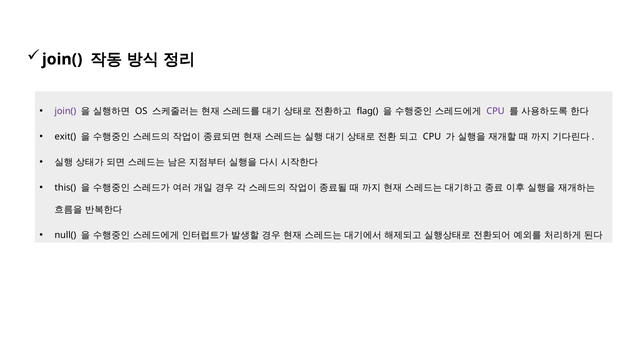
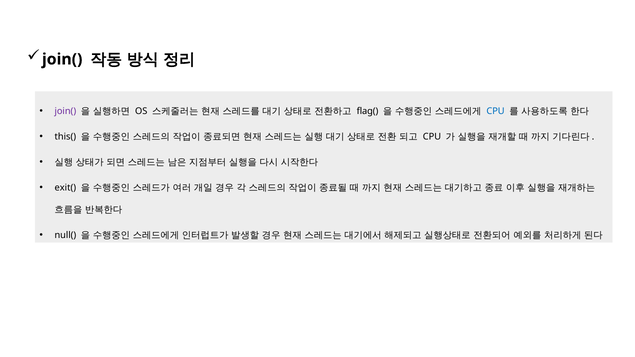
CPU colour: purple -> blue (496, 111)
exit(: exit( -> this( (65, 137)
this(: this( -> exit( (65, 188)
